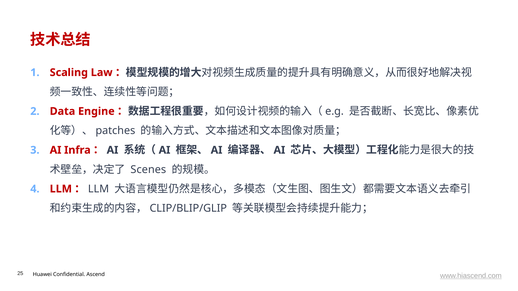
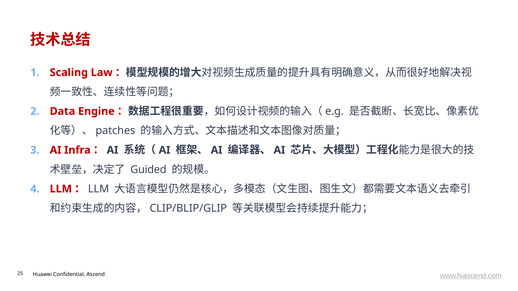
Scenes: Scenes -> Guided (148, 170)
